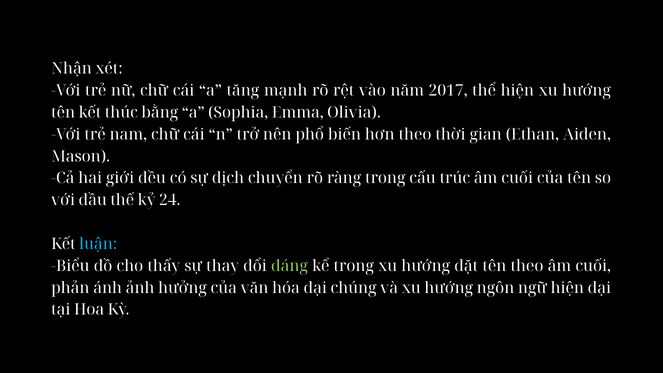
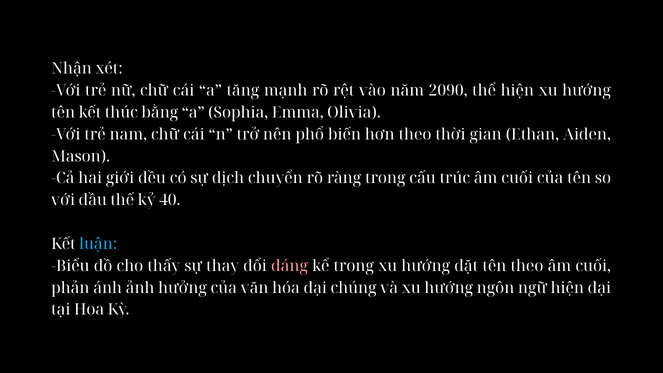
2017: 2017 -> 2090 (448, 91)
24: 24 -> 40 (170, 200)
đáng colour: light green -> pink (290, 266)
